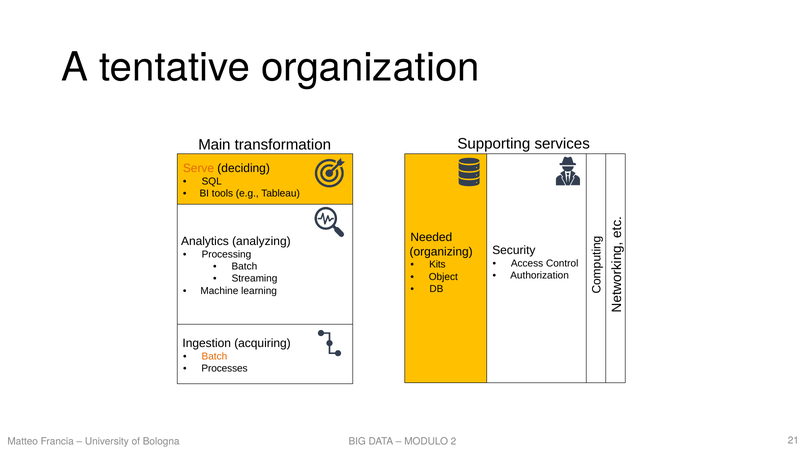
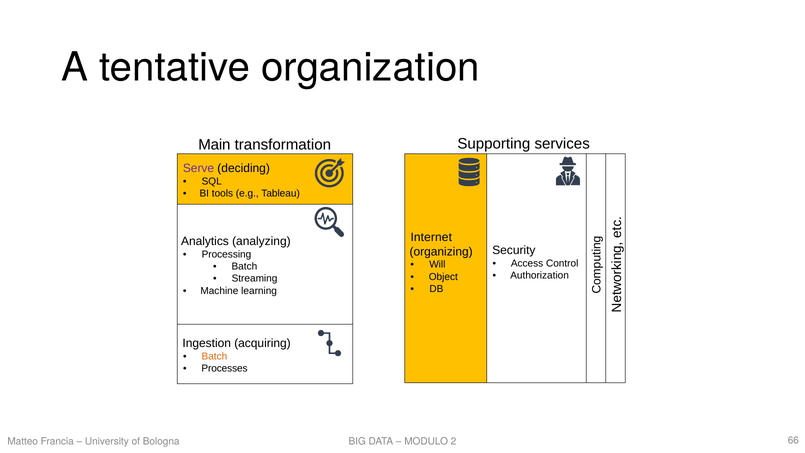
Serve colour: orange -> purple (199, 168)
Needed: Needed -> Internet (431, 237)
Kits: Kits -> Will (437, 264)
21: 21 -> 66 (793, 440)
